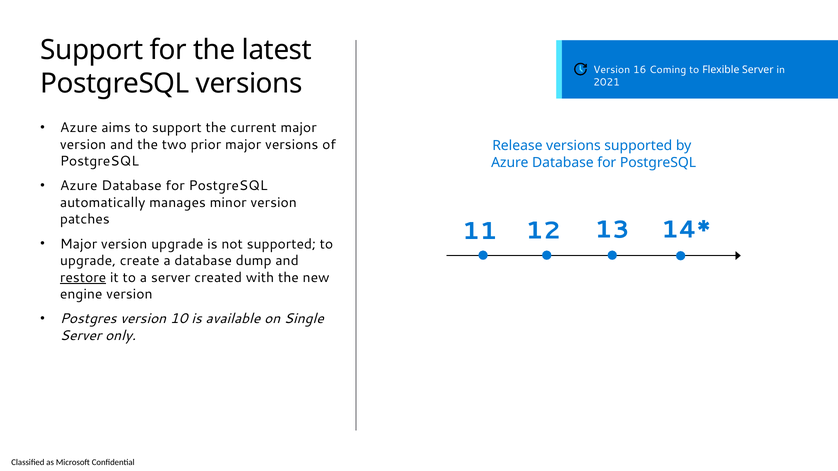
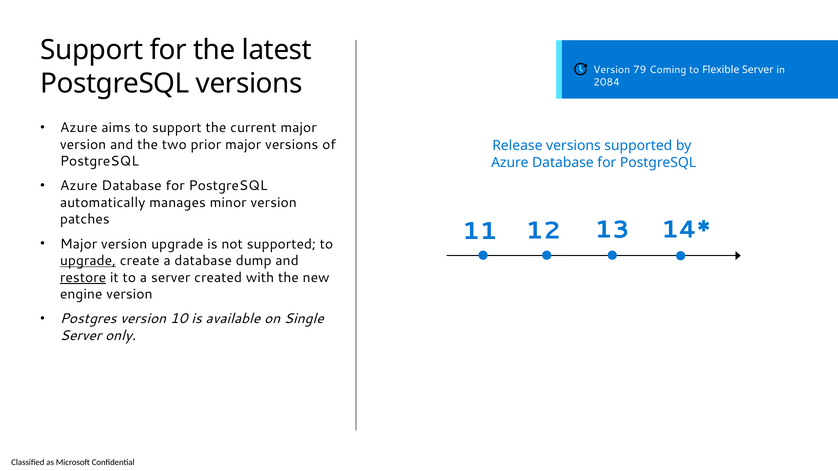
16: 16 -> 79 (640, 70)
2021: 2021 -> 2084 (607, 82)
upgrade underline: none -> present (88, 261)
